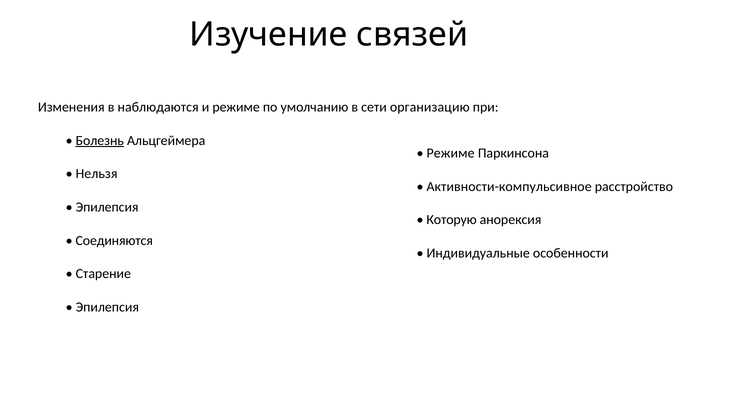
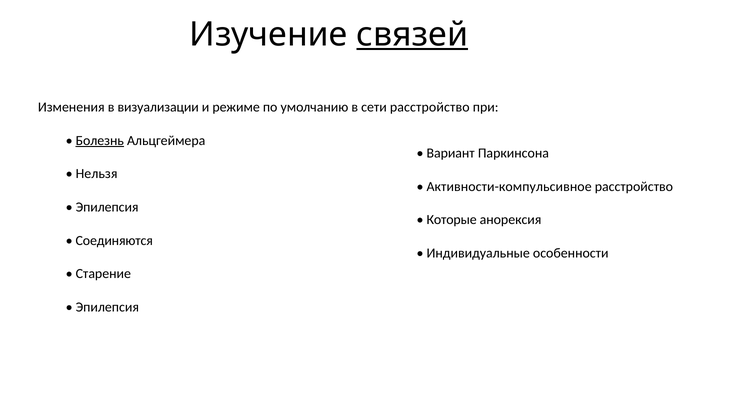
связей underline: none -> present (412, 35)
наблюдаются: наблюдаются -> визуализации (158, 107)
сети организацию: организацию -> расстройство (430, 107)
Режиме: Режиме -> Вариант (451, 153)
Которую: Которую -> Которые (452, 220)
